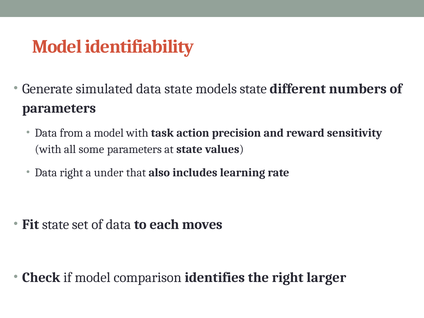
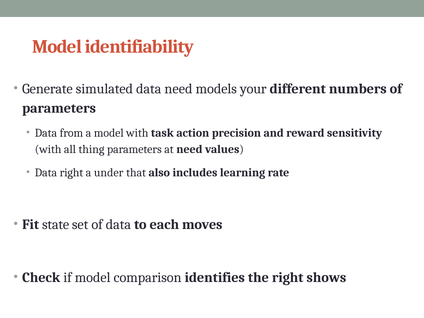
data state: state -> need (178, 89)
models state: state -> your (253, 89)
some: some -> thing (91, 149)
at state: state -> need (189, 149)
larger: larger -> shows (326, 277)
